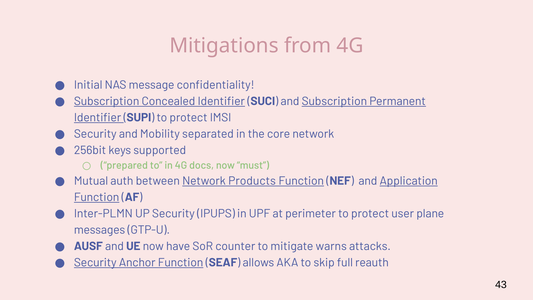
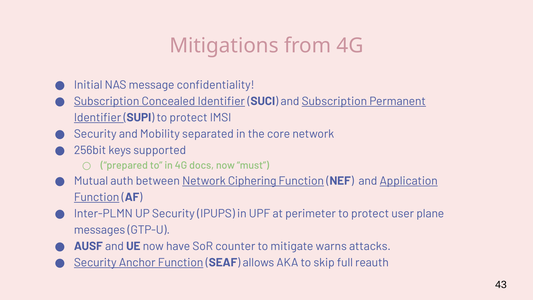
Products: Products -> Ciphering (252, 181)
